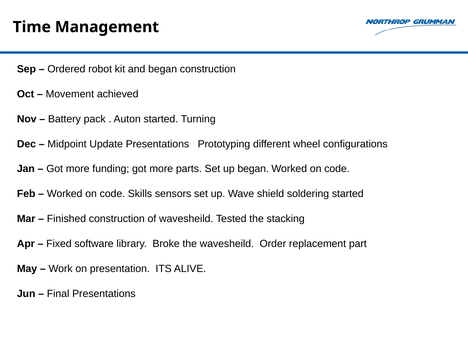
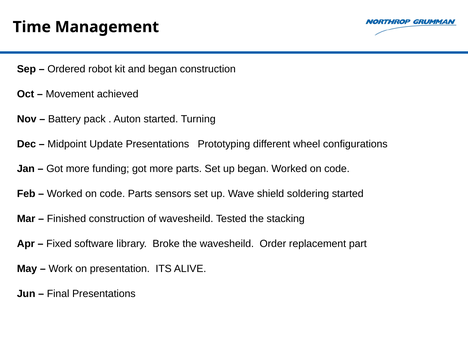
code Skills: Skills -> Parts (140, 194)
